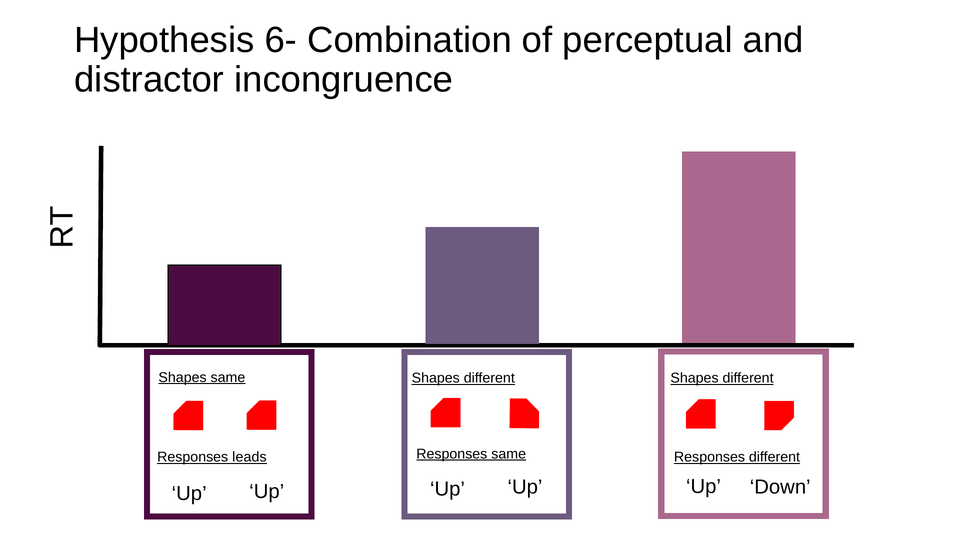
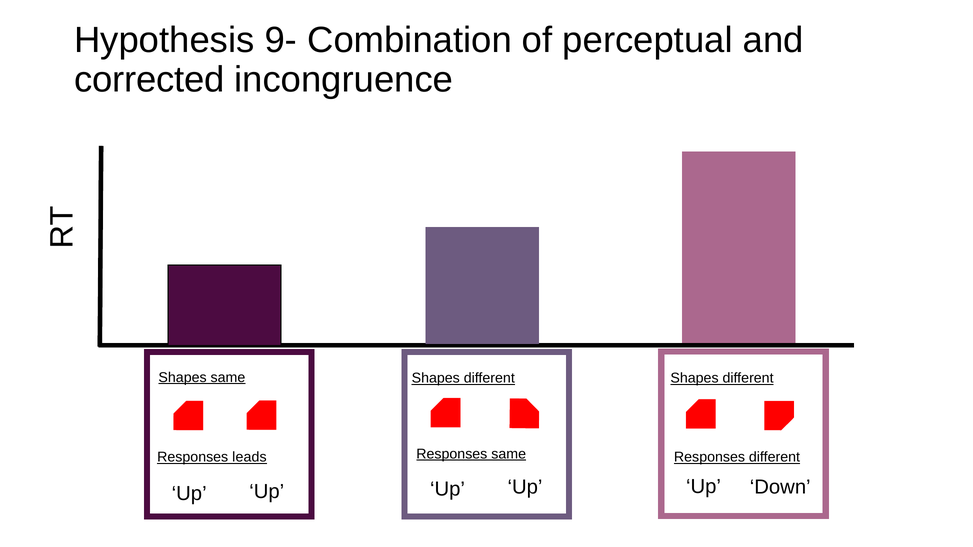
6-: 6- -> 9- (281, 40)
distractor: distractor -> corrected (149, 80)
